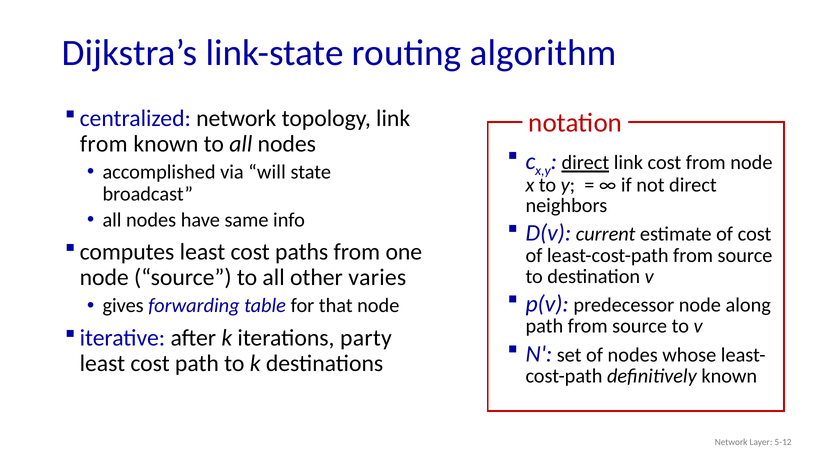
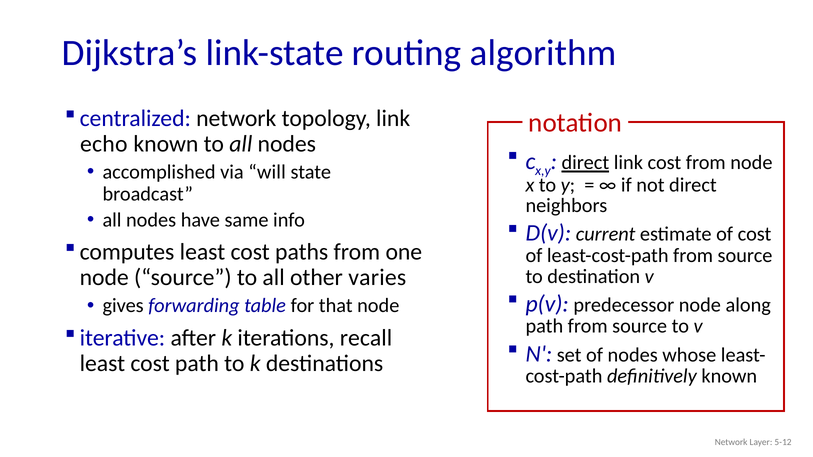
from: from -> echo (104, 144)
party: party -> recall (366, 338)
